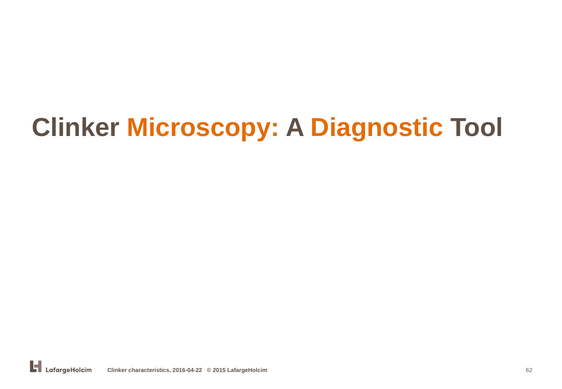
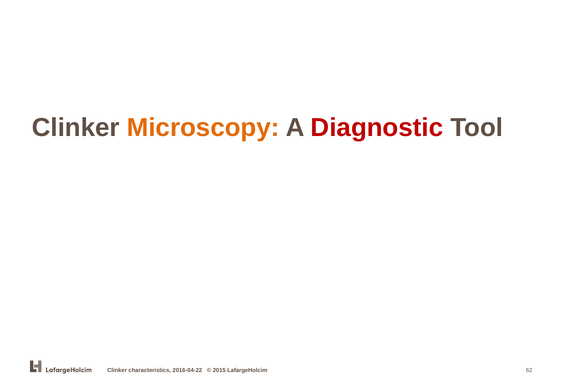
Diagnostic colour: orange -> red (377, 128)
